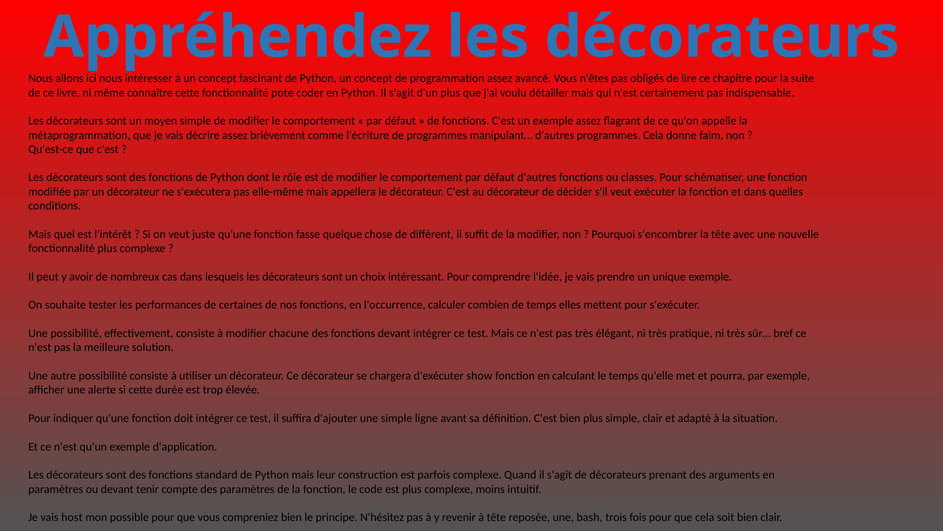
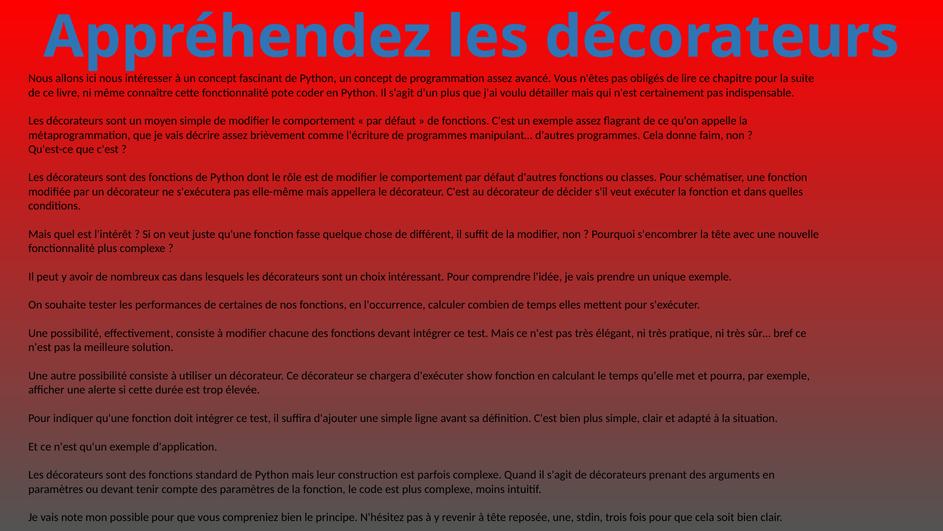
host: host -> note (72, 517)
bash: bash -> stdin (590, 517)
